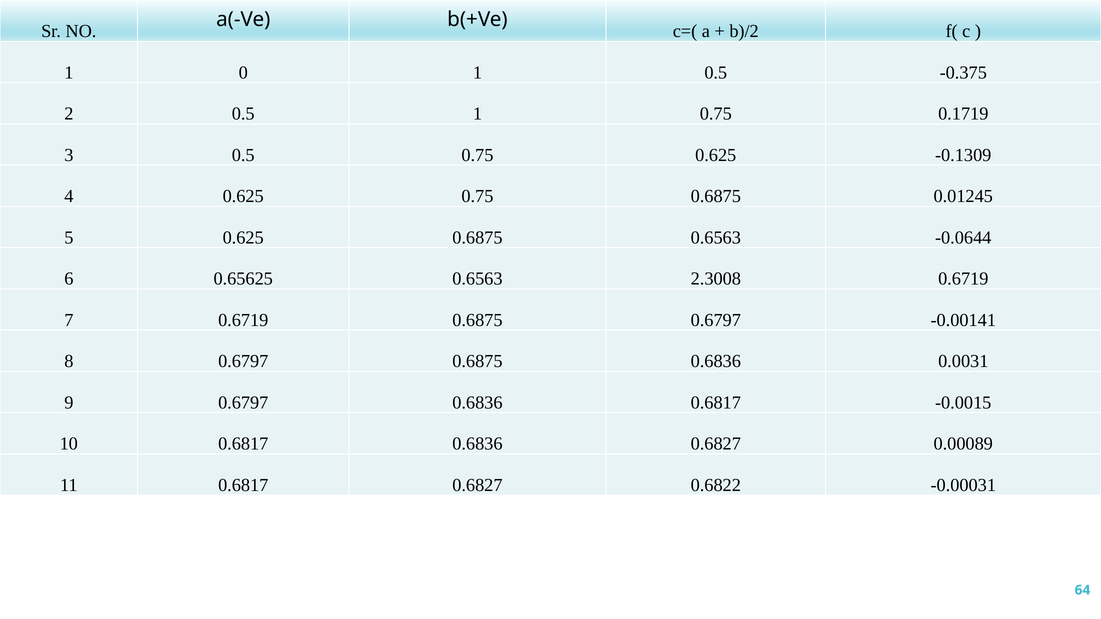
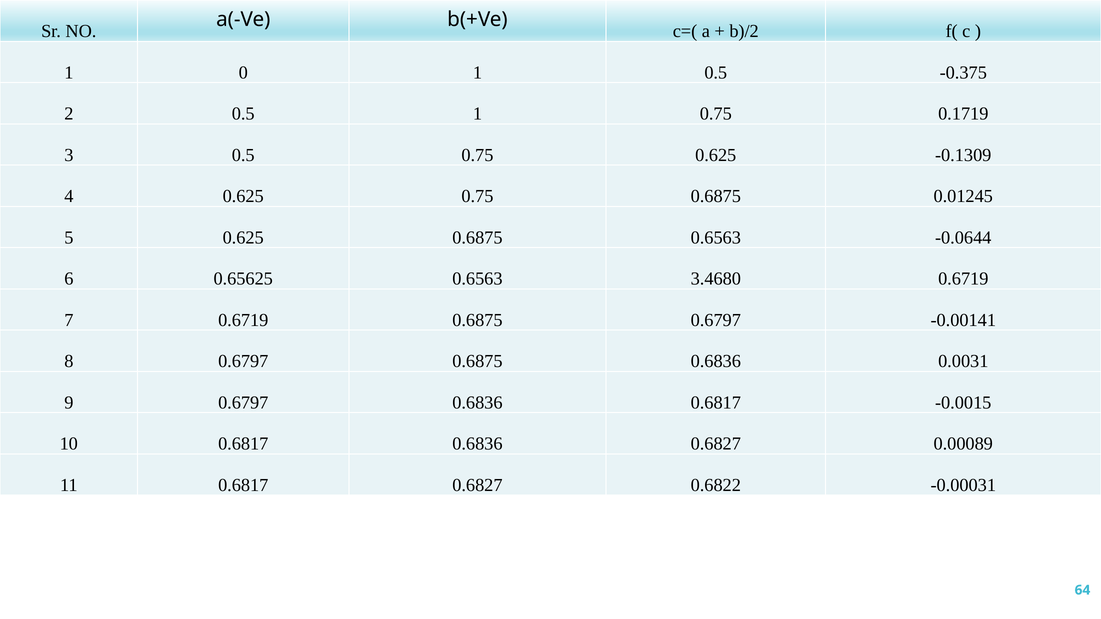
2.3008: 2.3008 -> 3.4680 (716, 279)
